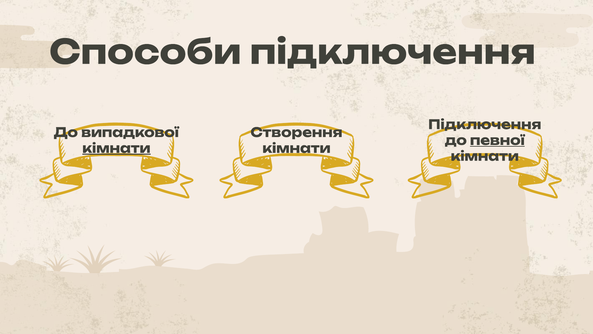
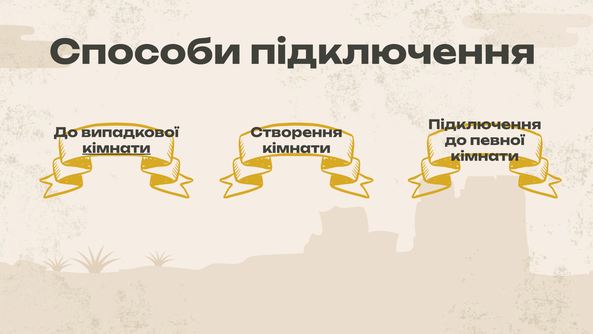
певної underline: present -> none (497, 140)
